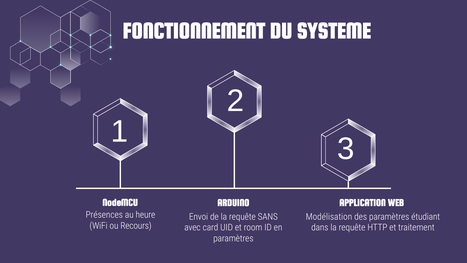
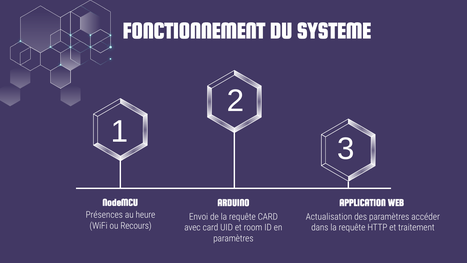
requête SANS: SANS -> CARD (268, 216)
Modélisation: Modélisation -> Actualisation (329, 216)
étudiant: étudiant -> accéder (426, 216)
